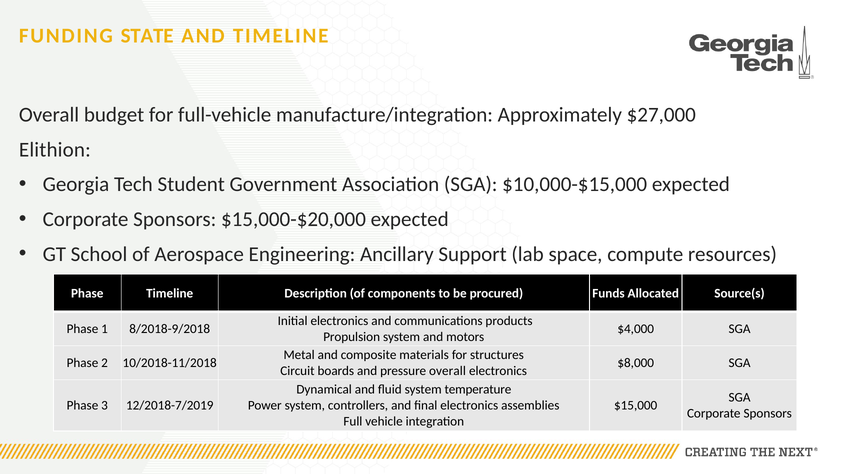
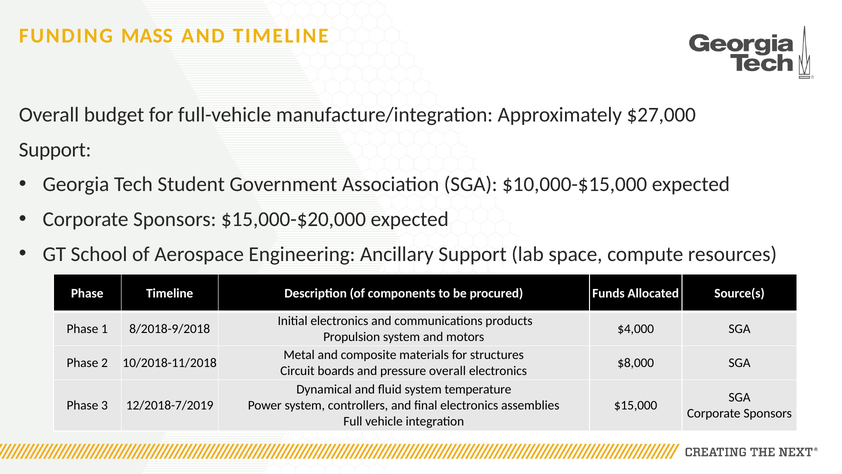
STATE: STATE -> MASS (147, 36)
Elithion: Elithion -> Support (55, 150)
